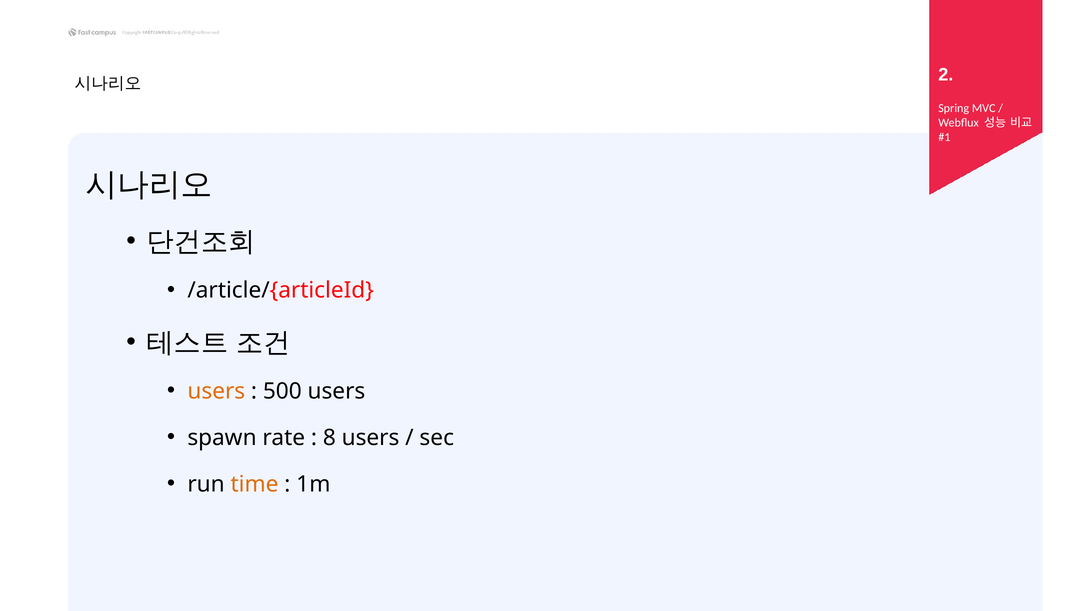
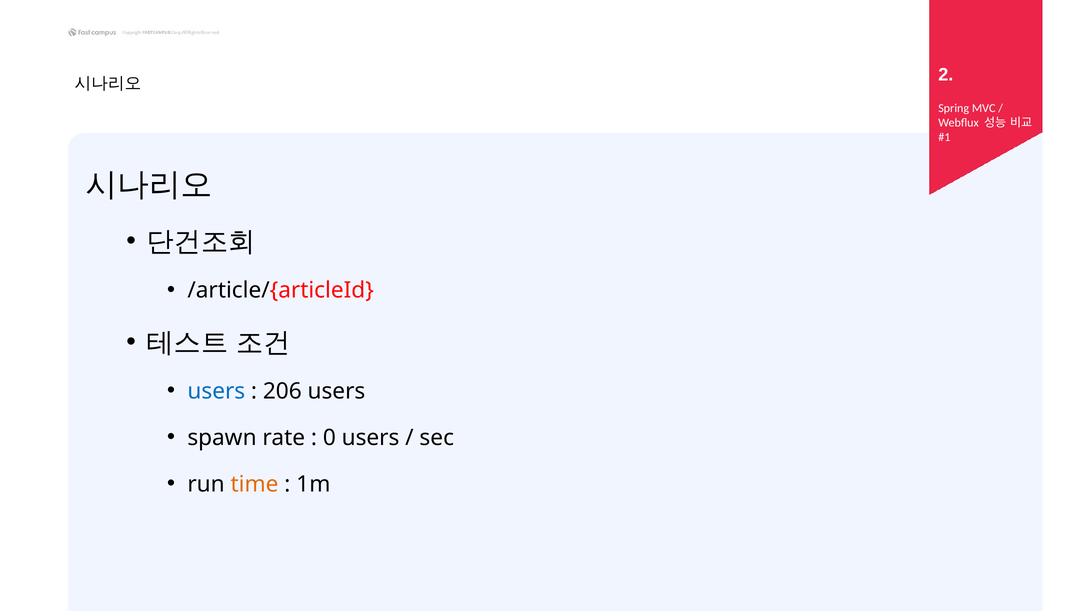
users colour: orange -> blue (216, 392)
500: 500 -> 206 (282, 392)
8: 8 -> 0 (329, 438)
